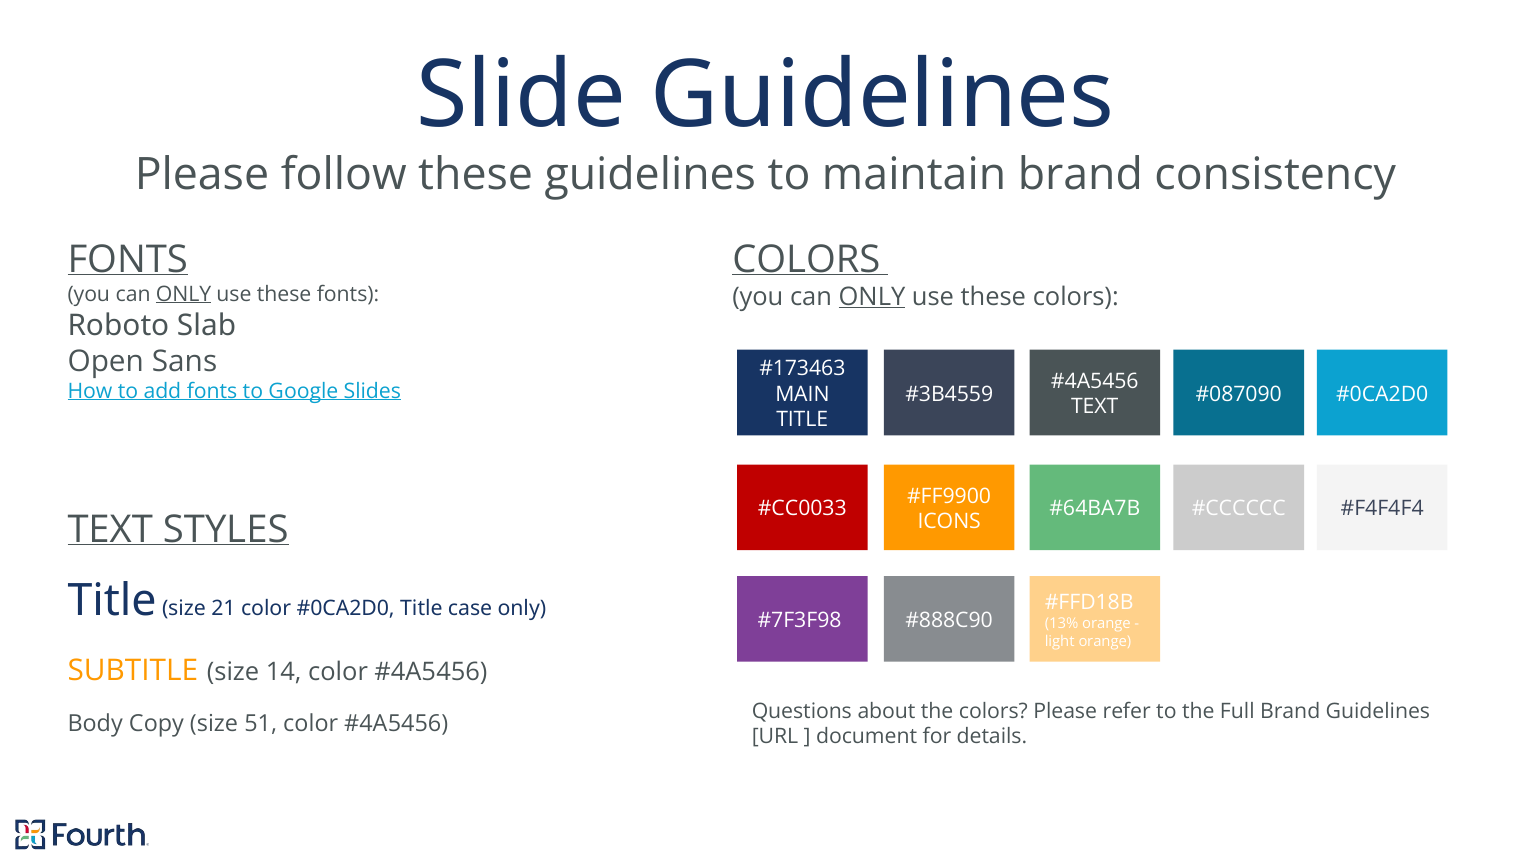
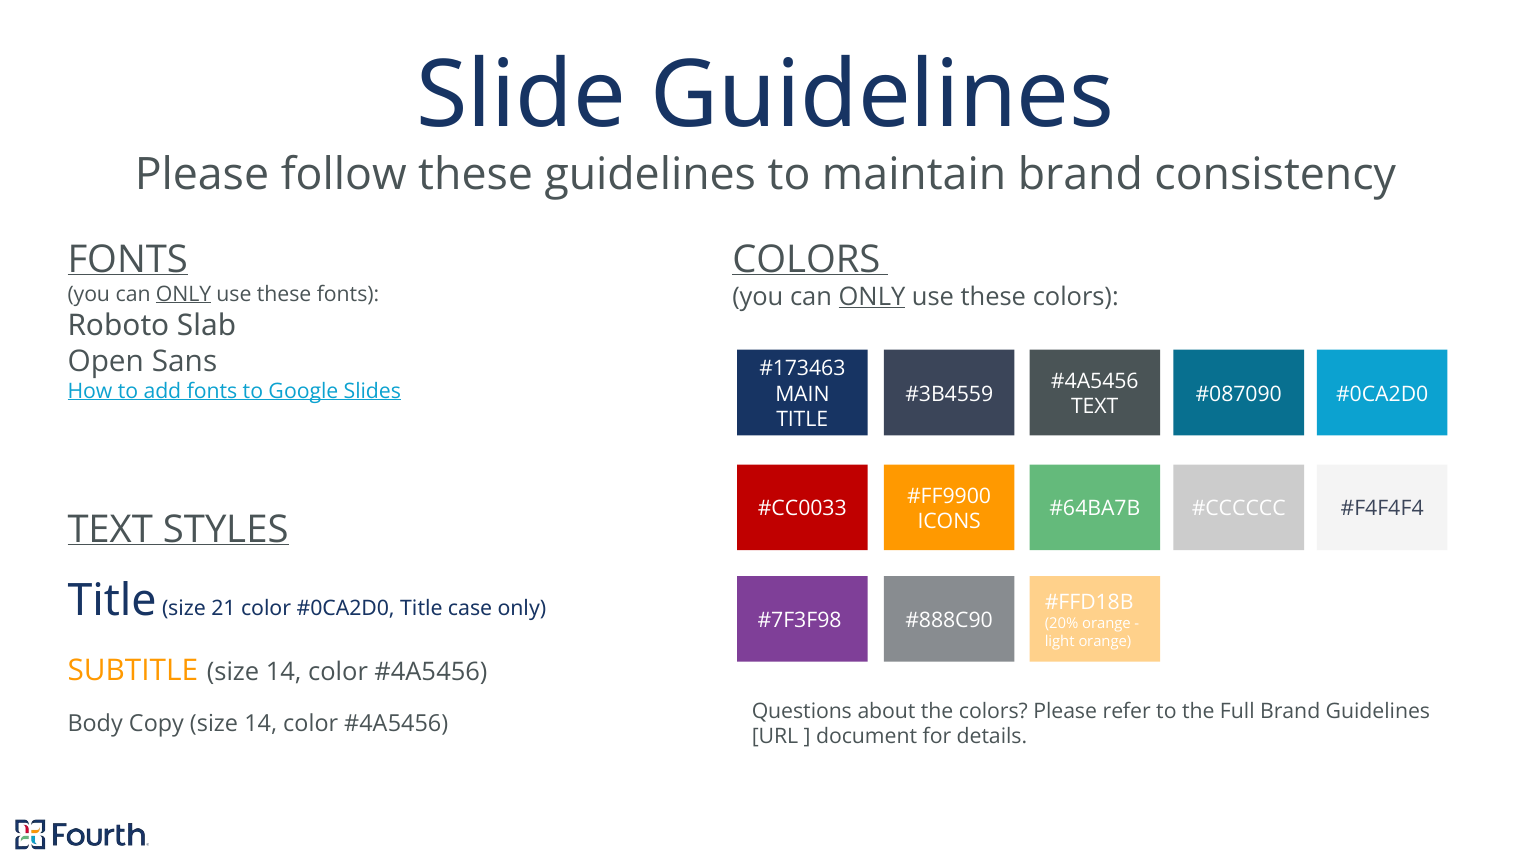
13%: 13% -> 20% (1062, 624)
Copy size 51: 51 -> 14 (261, 724)
